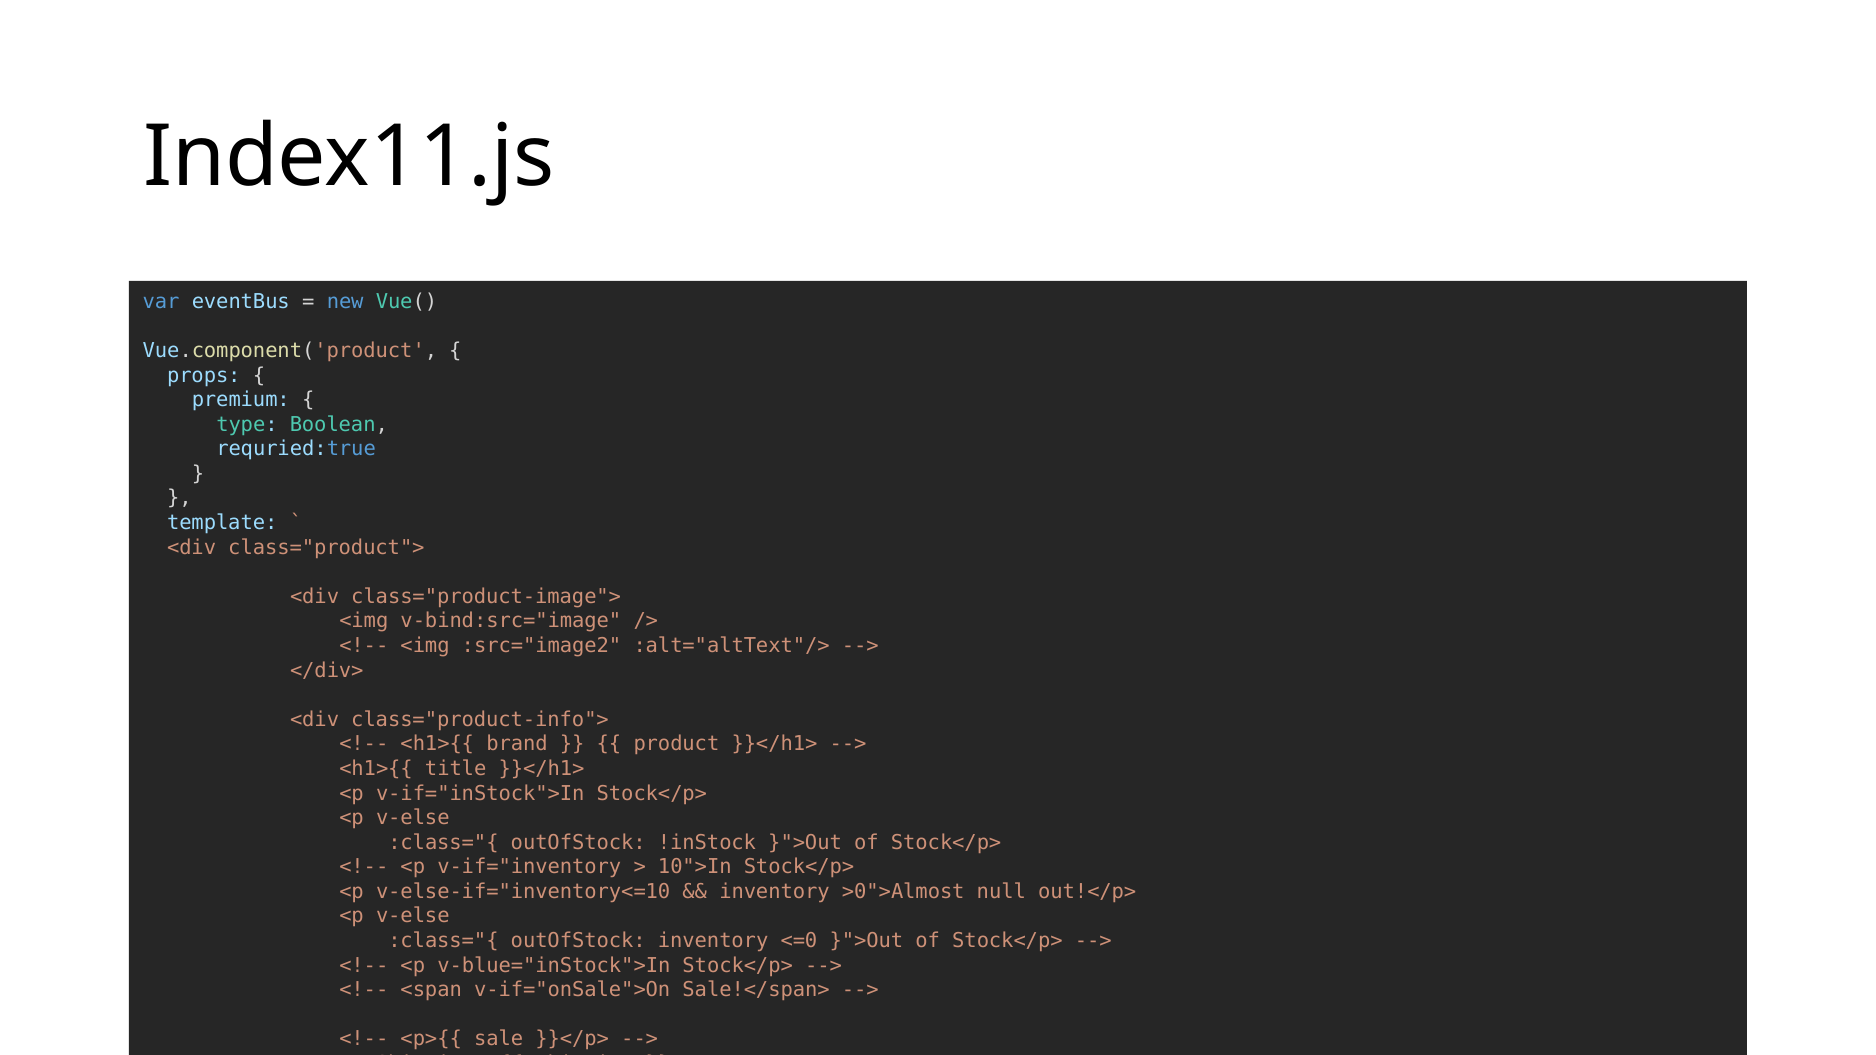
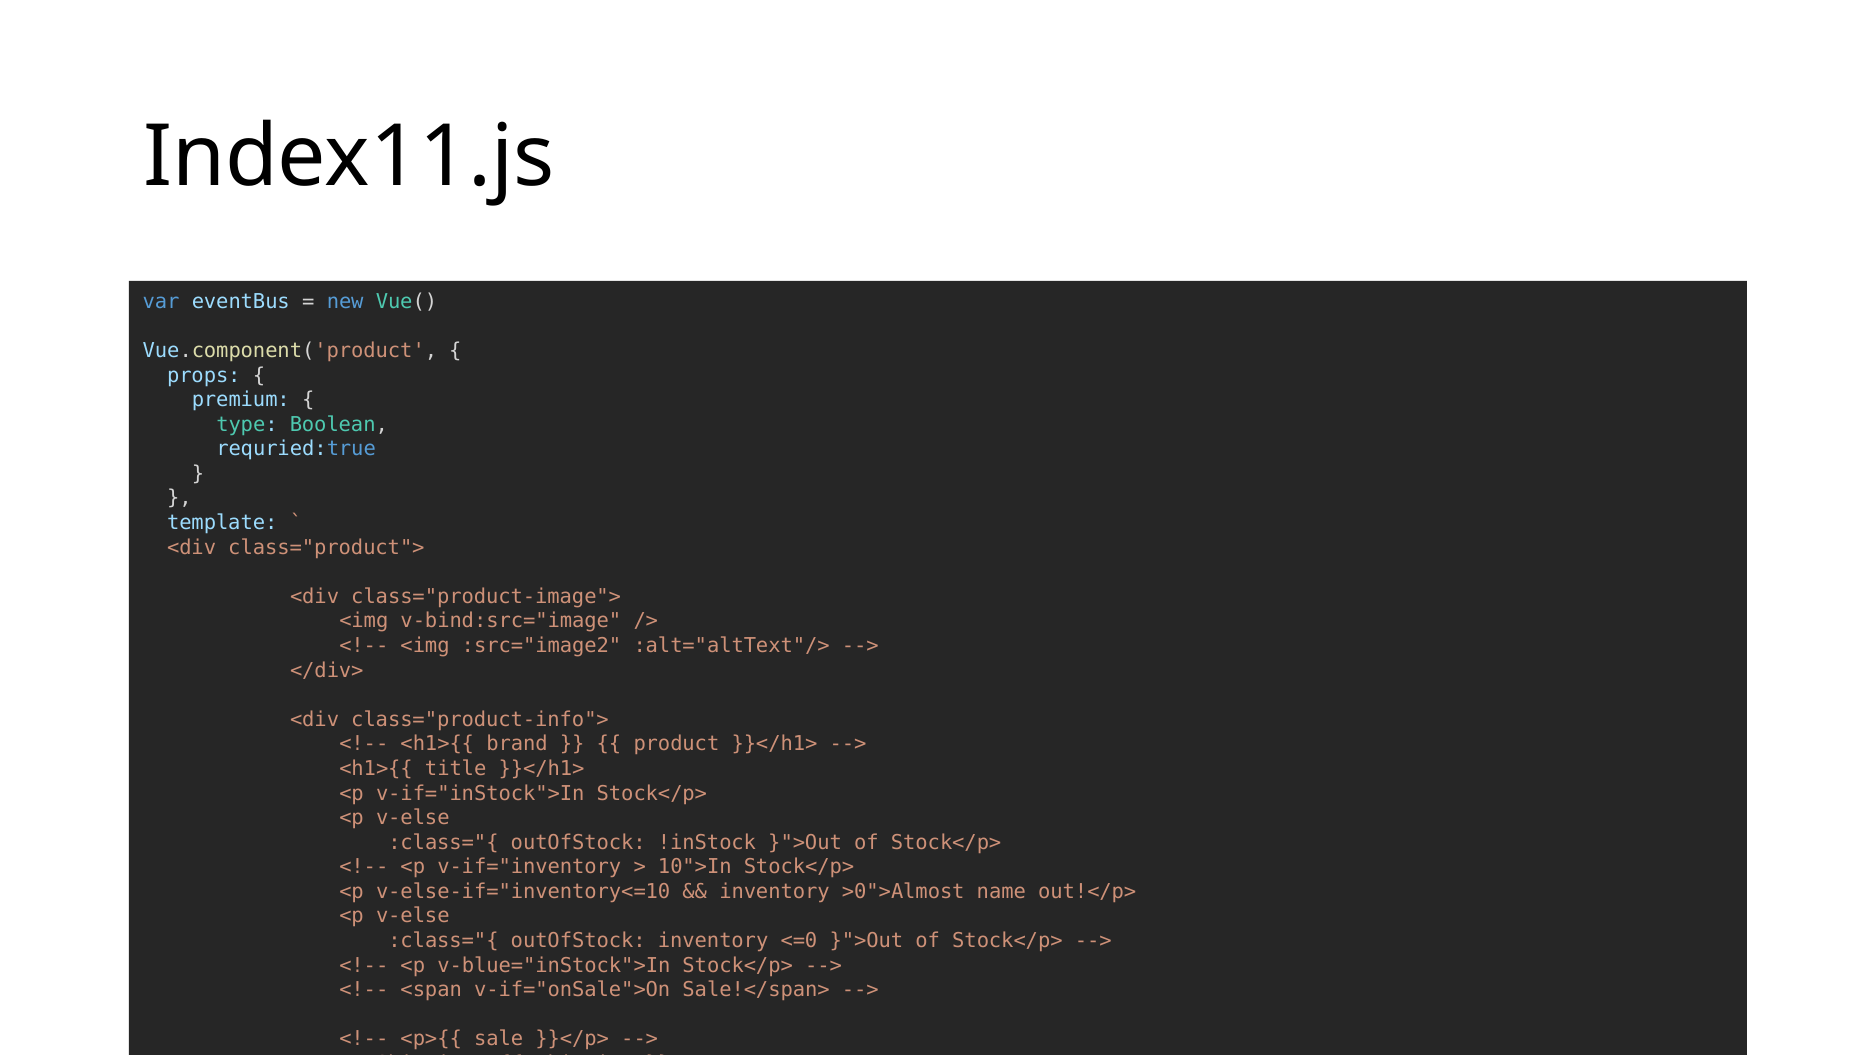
>0">Almost null: null -> name (1001, 892)
